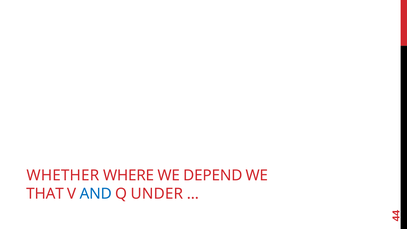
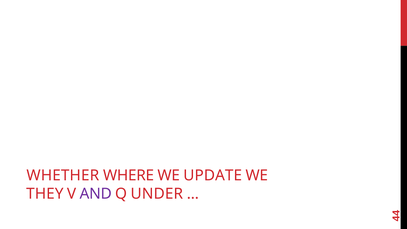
DEPEND: DEPEND -> UPDATE (213, 176)
THAT: THAT -> THEY (45, 194)
AND colour: blue -> purple (96, 194)
